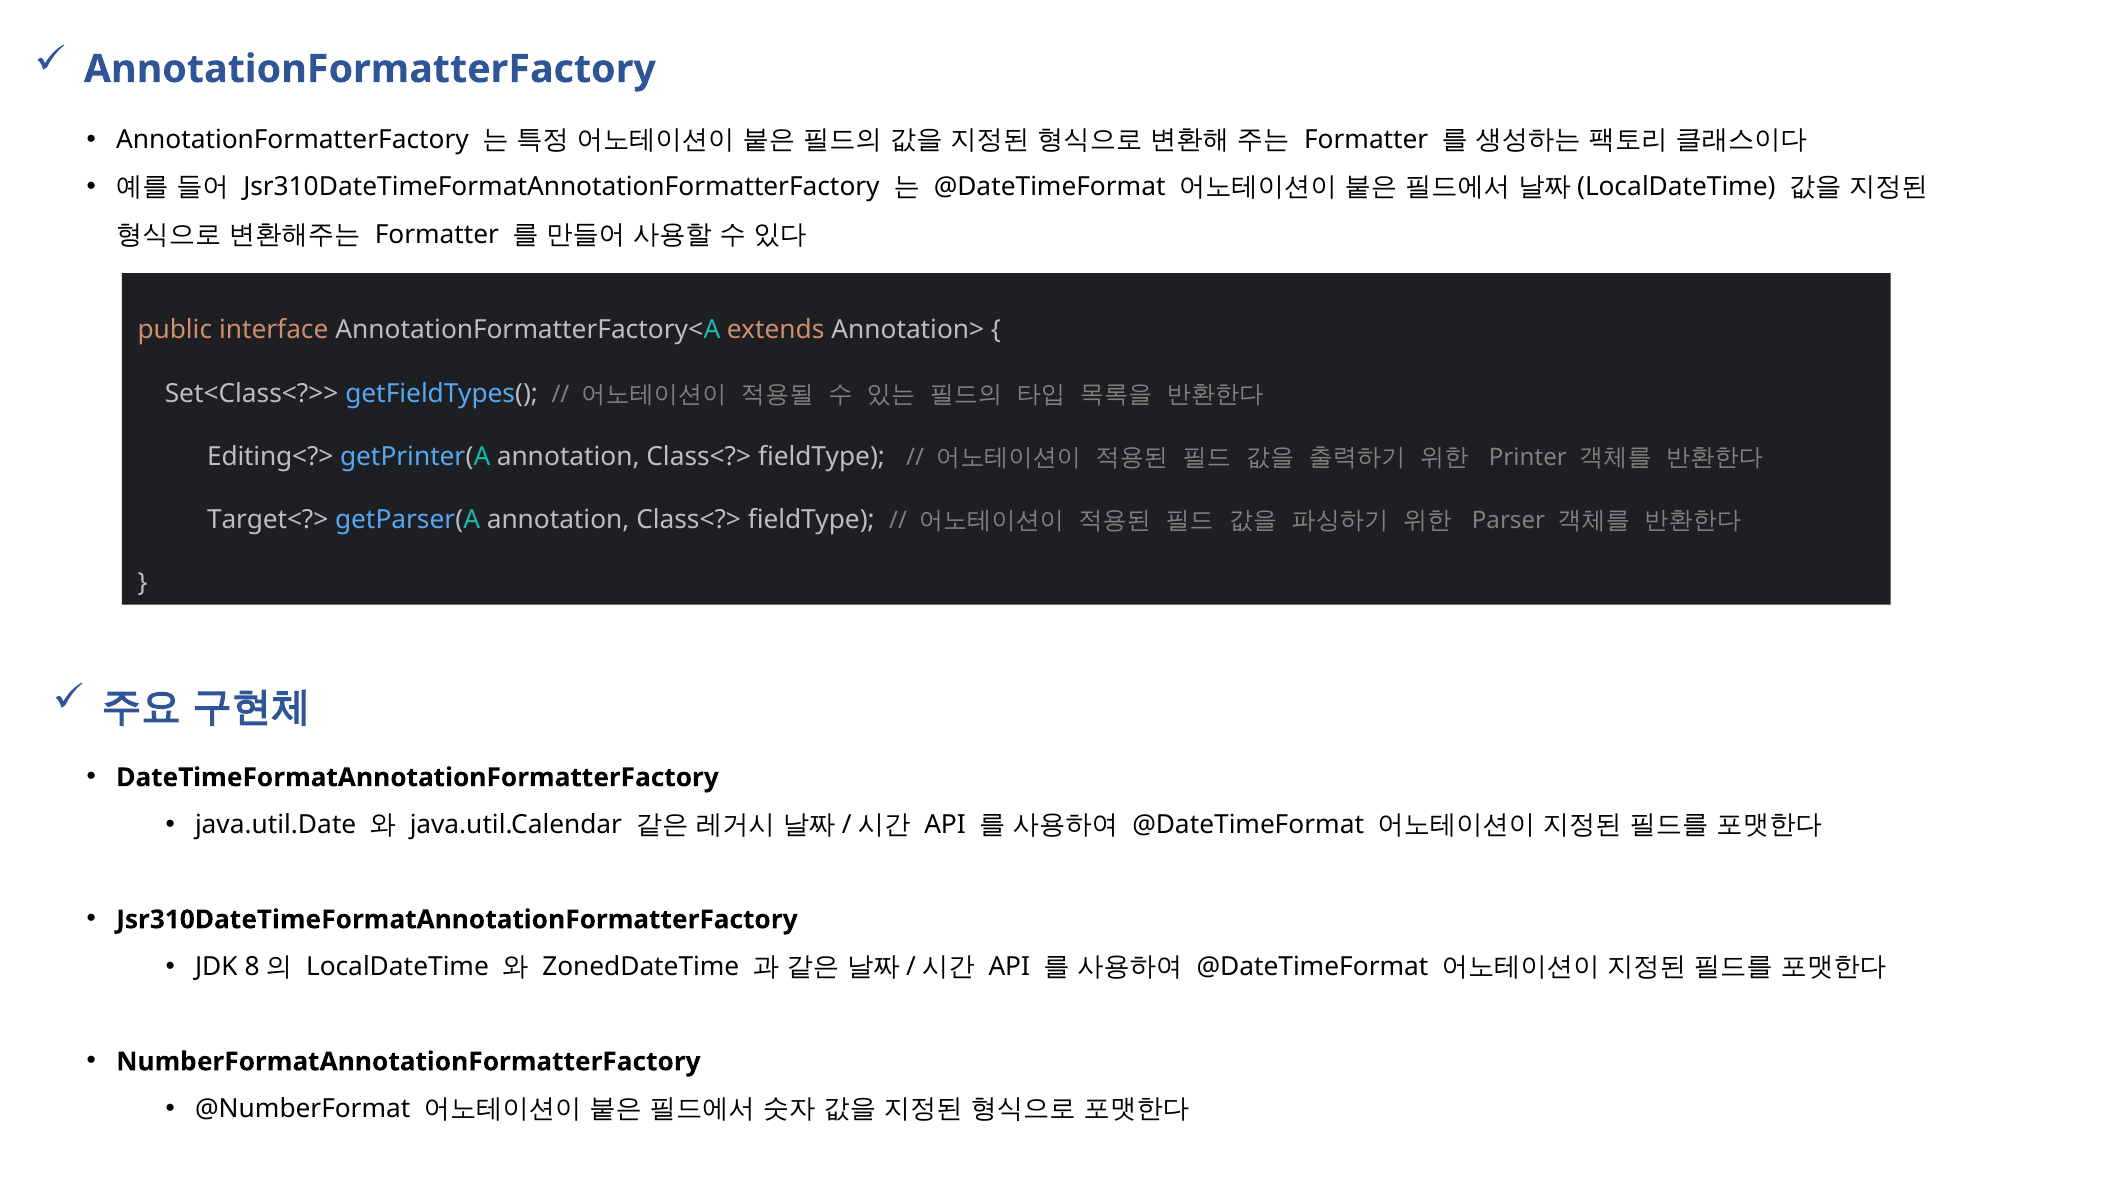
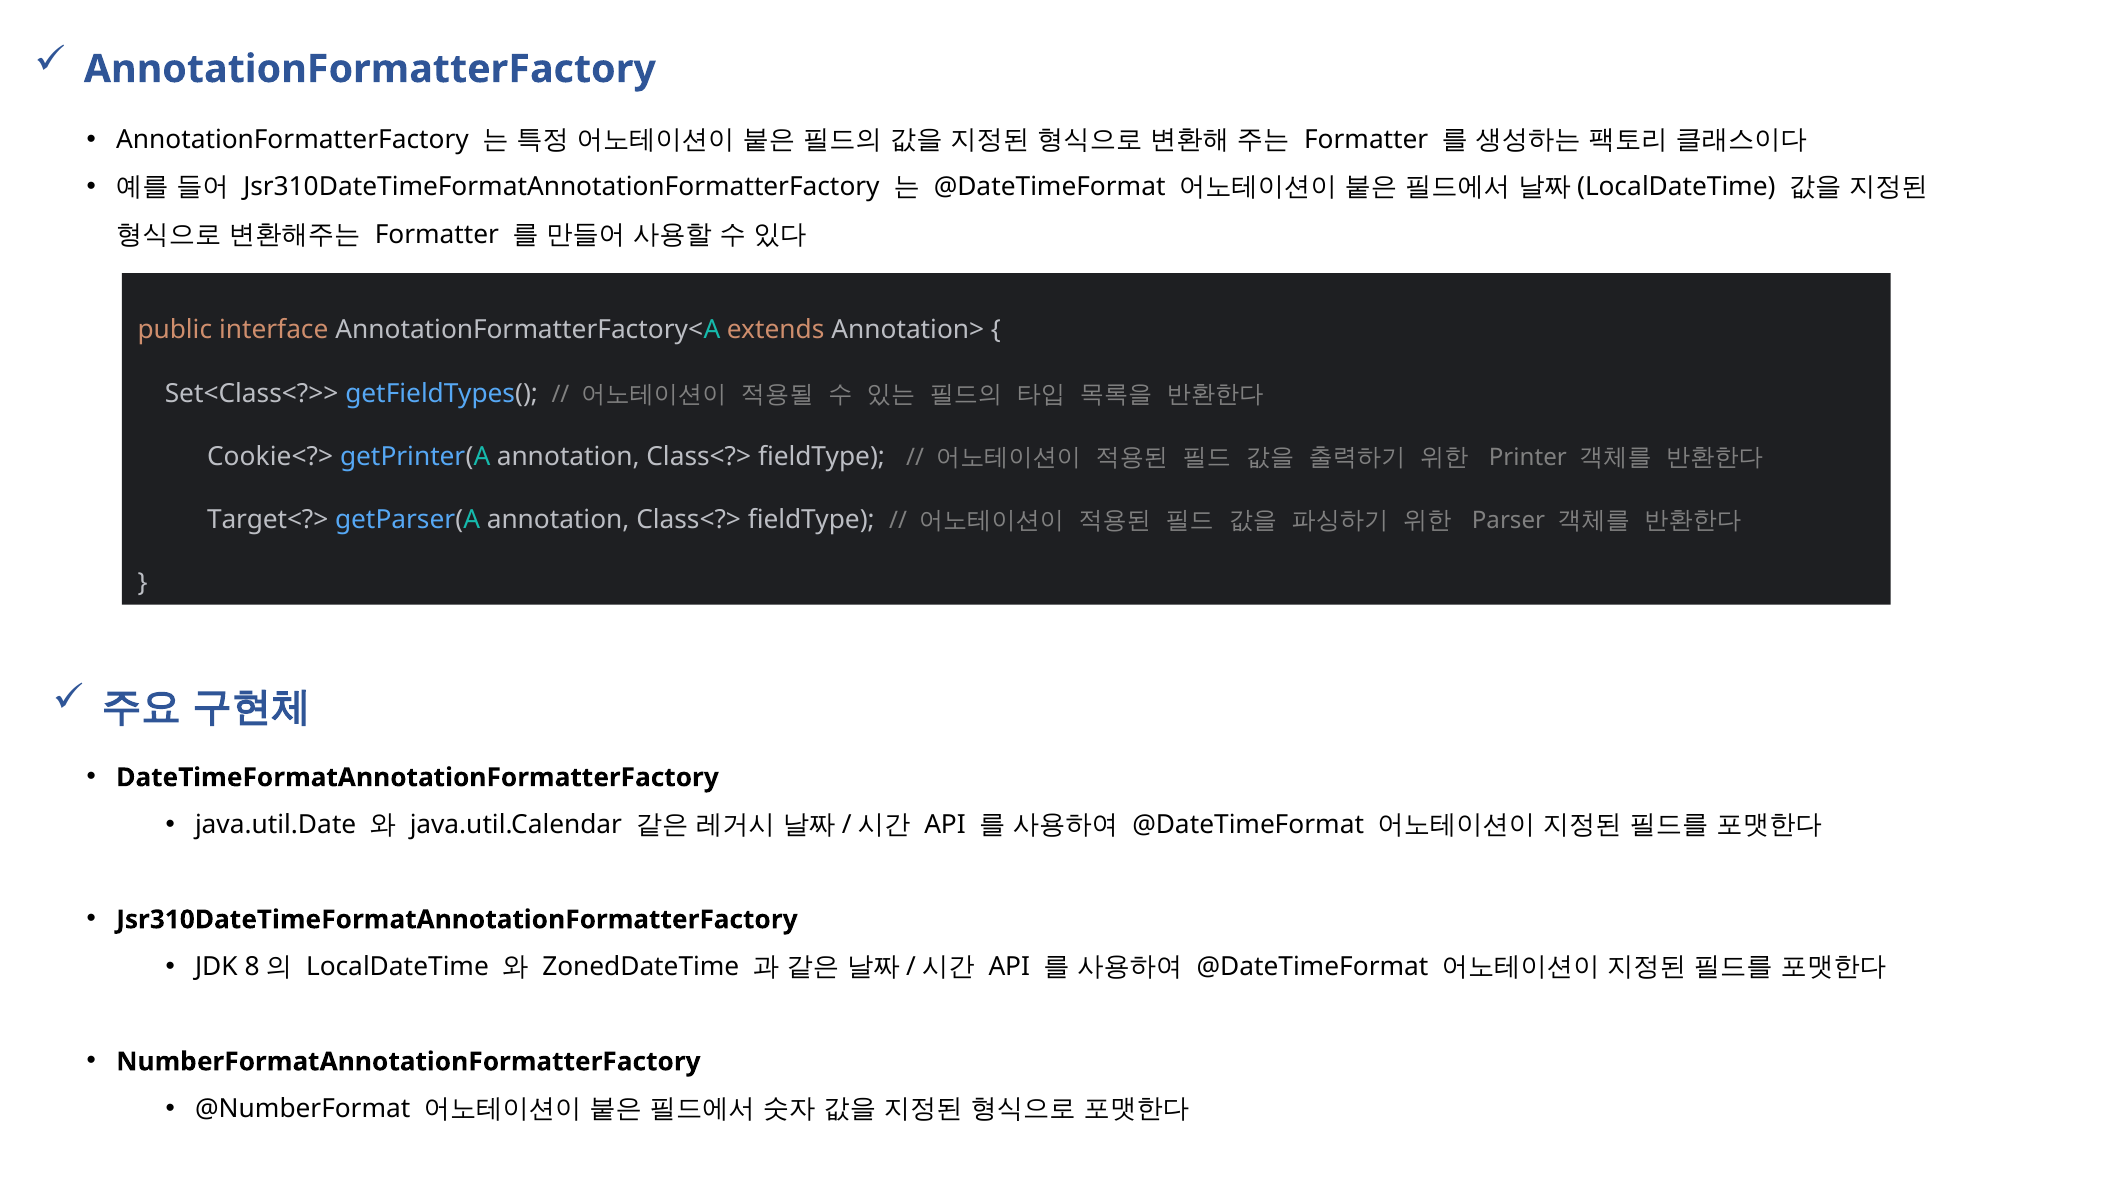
Editing<?>: Editing<?> -> Cookie<?> (270, 456)
